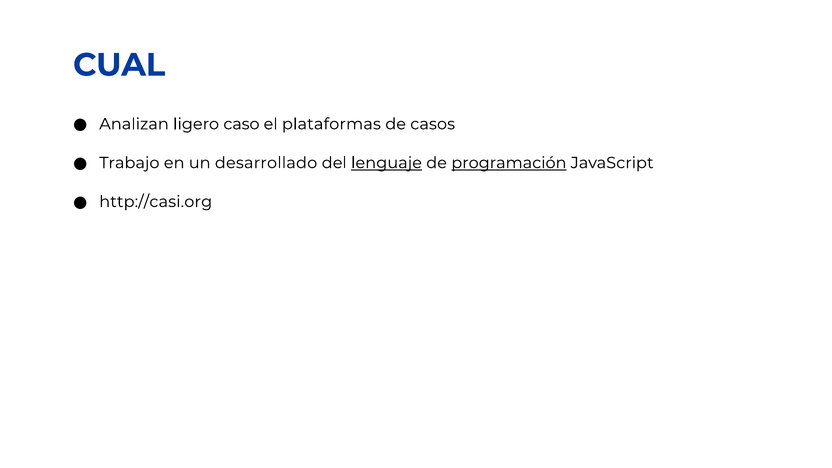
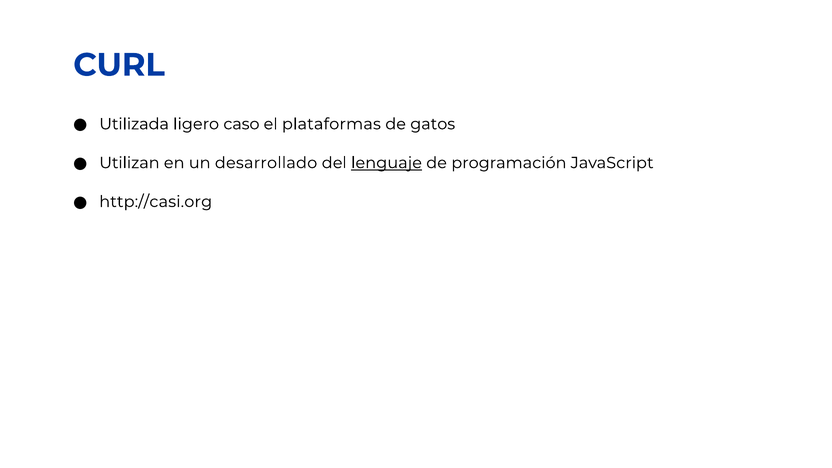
CUAL: CUAL -> CURL (119, 65)
Analizan: Analizan -> Utilizada (134, 124)
casos: casos -> gatos (433, 124)
Trabajo: Trabajo -> Utilizan (129, 163)
programación underline: present -> none (509, 163)
